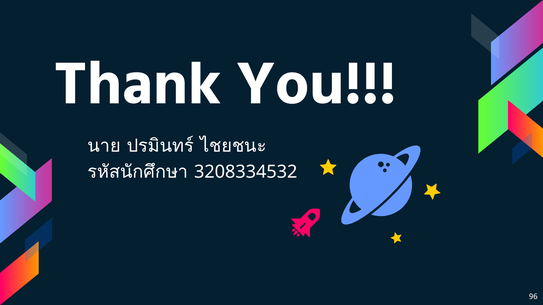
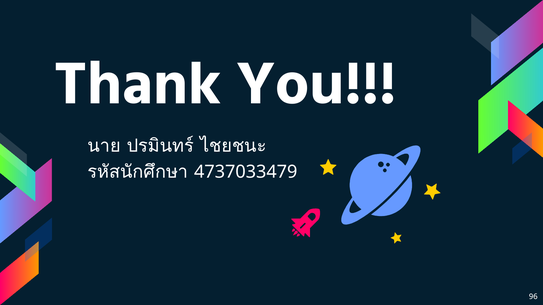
3208334532: 3208334532 -> 4737033479 (246, 172)
